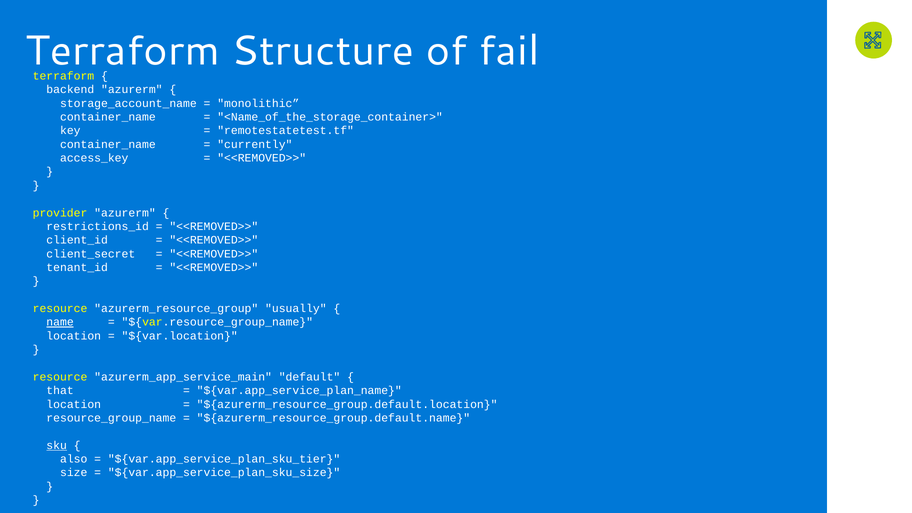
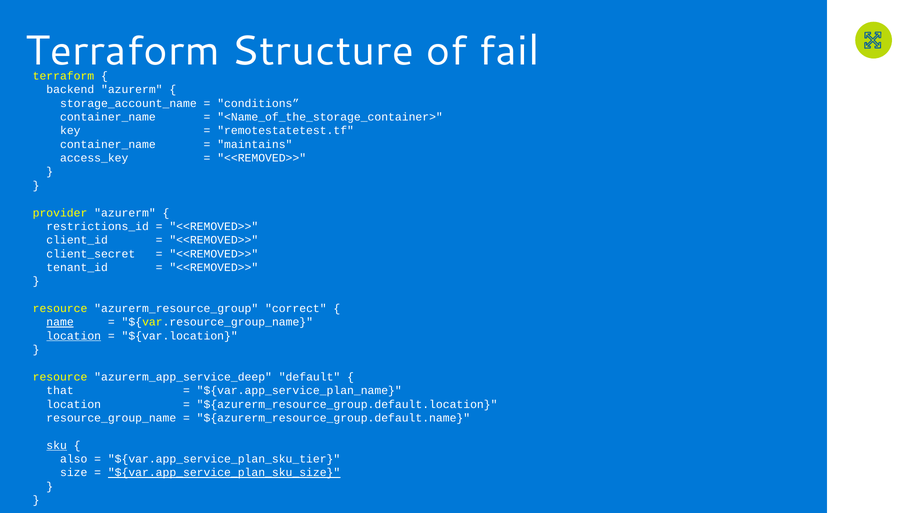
monolithic: monolithic -> conditions (258, 103)
currently: currently -> maintains (255, 144)
usually: usually -> correct (296, 309)
location underline: none -> present (74, 336)
azurerm_app_service_main: azurerm_app_service_main -> azurerm_app_service_deep (183, 377)
${var.app_service_plan_sku_size underline: none -> present (224, 473)
